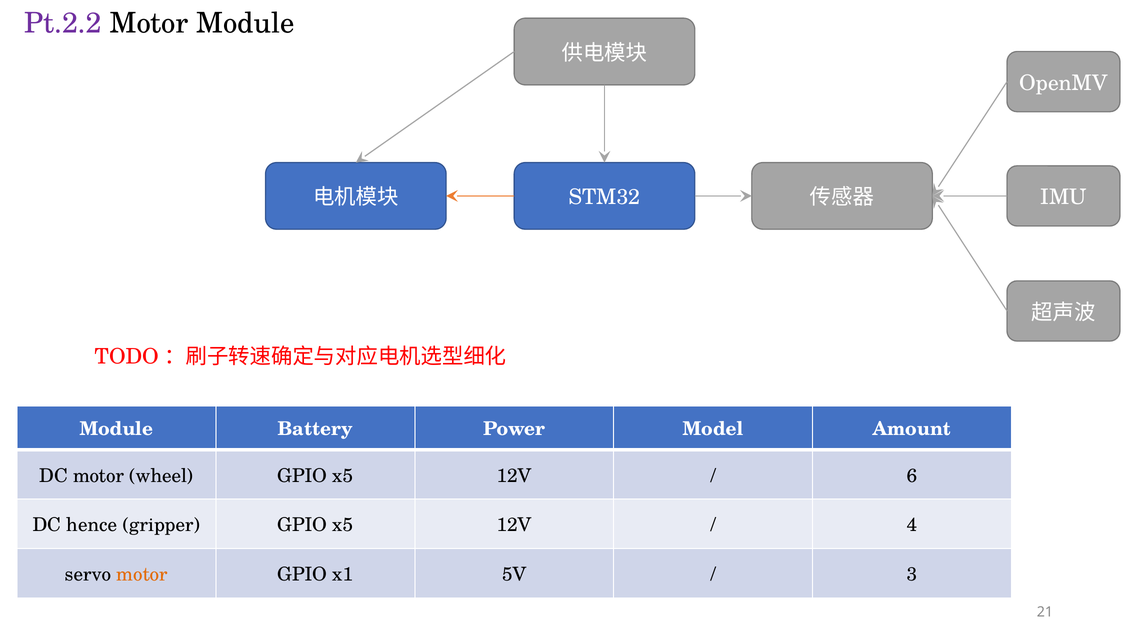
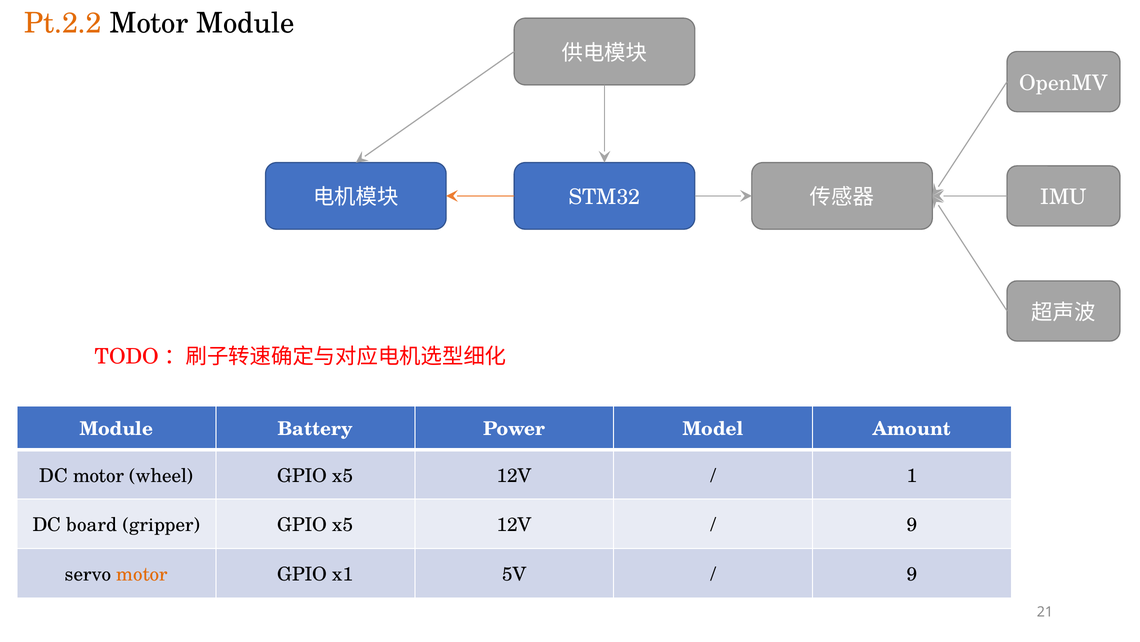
Pt.2.2 colour: purple -> orange (63, 23)
6: 6 -> 1 (912, 475)
hence: hence -> board (92, 525)
4: 4 -> 9 (912, 525)
3: 3 -> 9 (912, 574)
